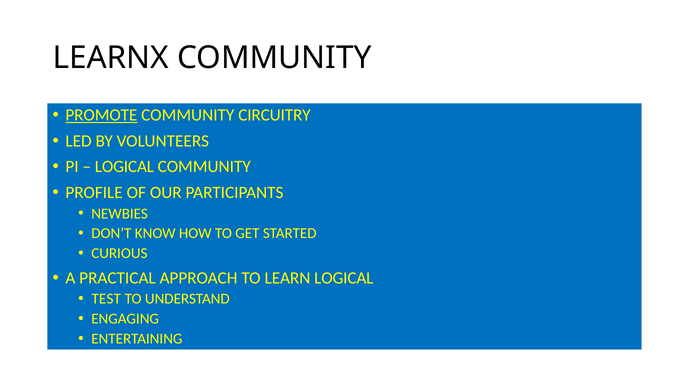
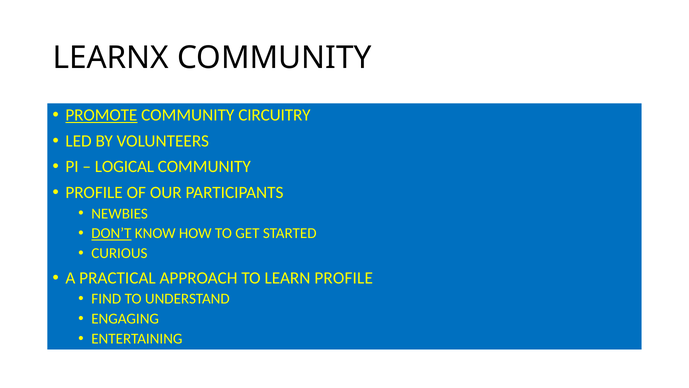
DON’T underline: none -> present (111, 233)
LEARN LOGICAL: LOGICAL -> PROFILE (344, 278)
TEST: TEST -> FIND (106, 299)
